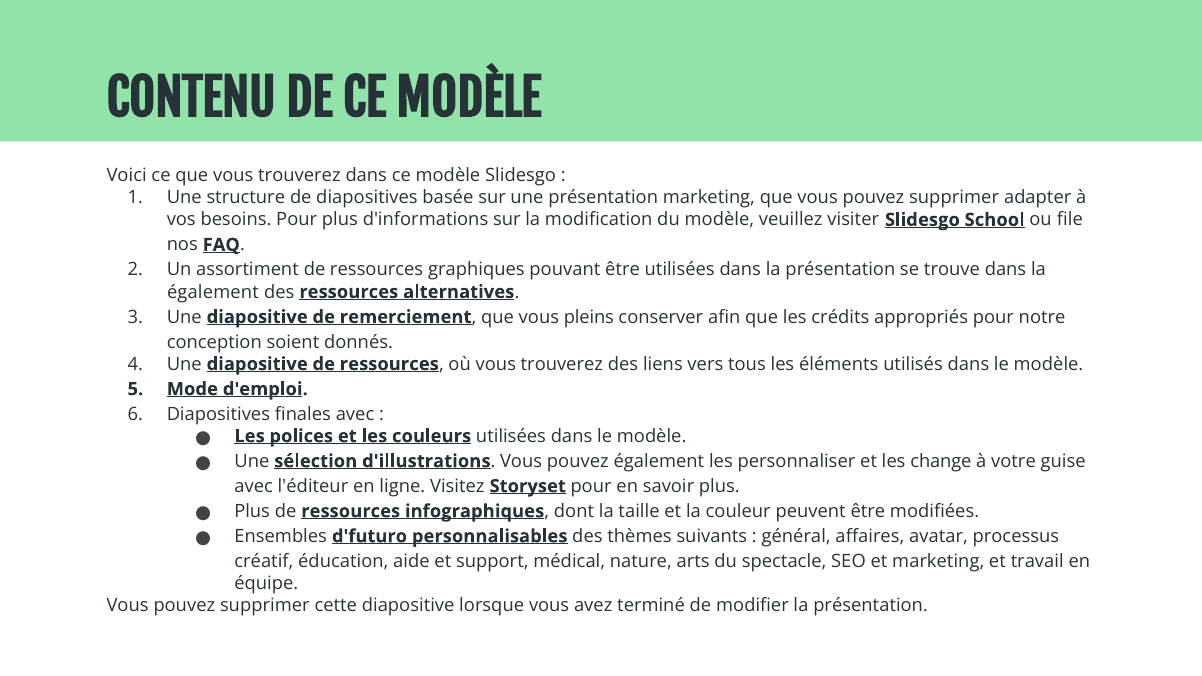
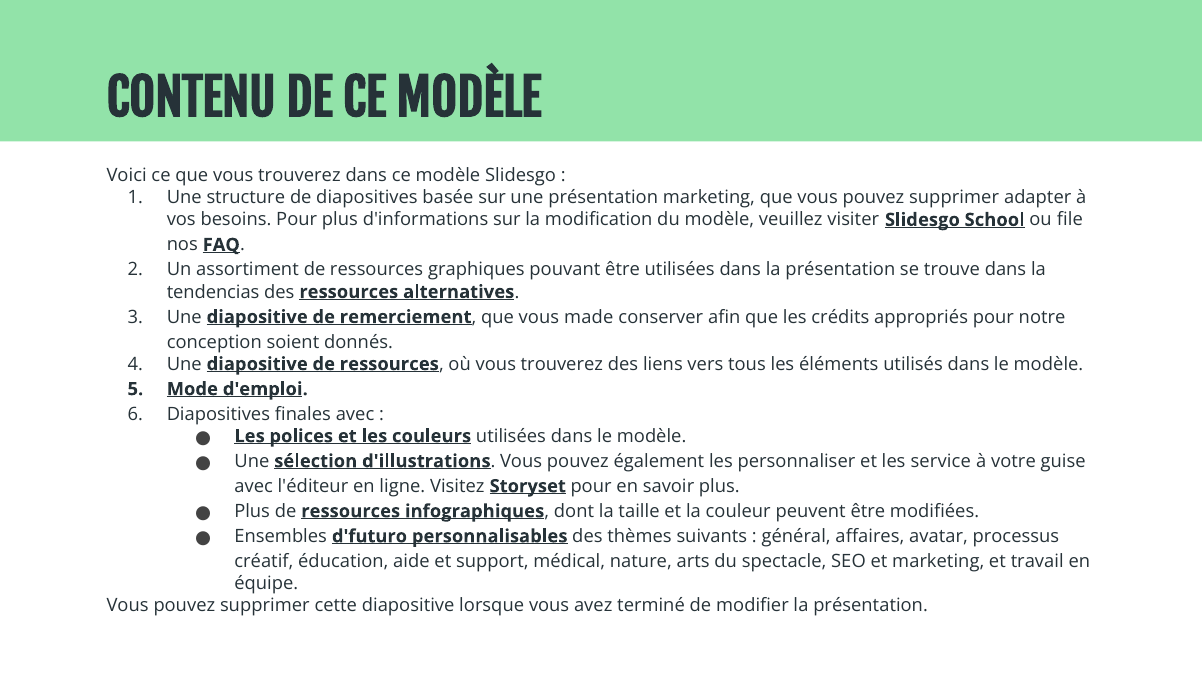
également: également -> tendencias (213, 292)
pleins: pleins -> made (589, 317)
change: change -> service (941, 461)
